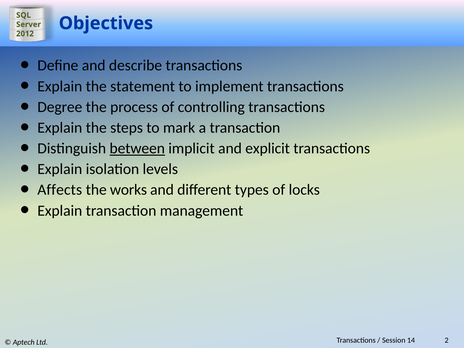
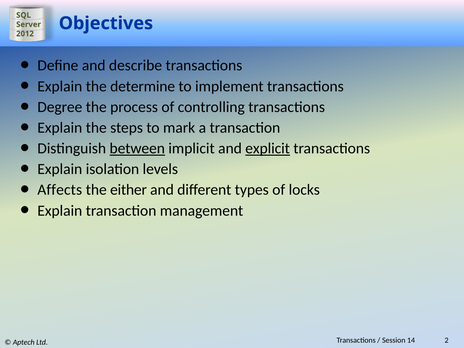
statement: statement -> determine (143, 86)
explicit underline: none -> present (268, 148)
works: works -> either (129, 190)
